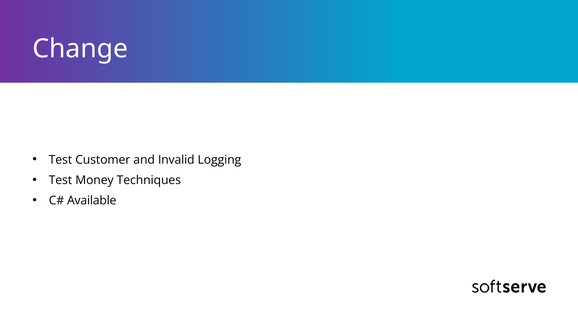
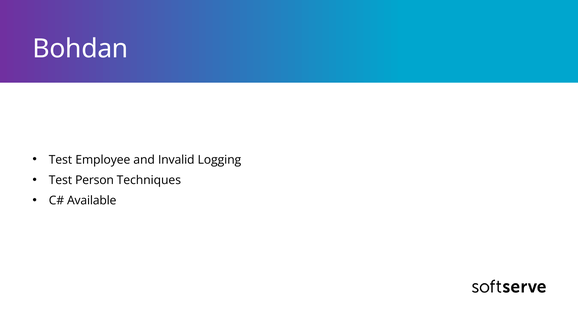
Change: Change -> Bohdan (80, 49)
Customer: Customer -> Employee (103, 160)
Money: Money -> Person (95, 180)
